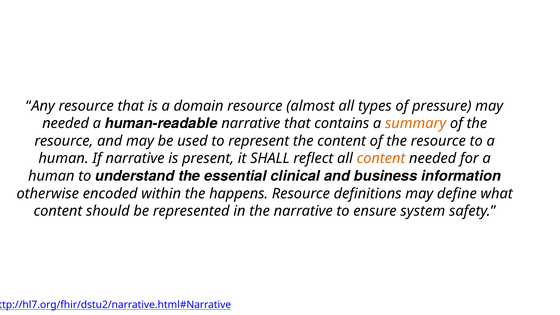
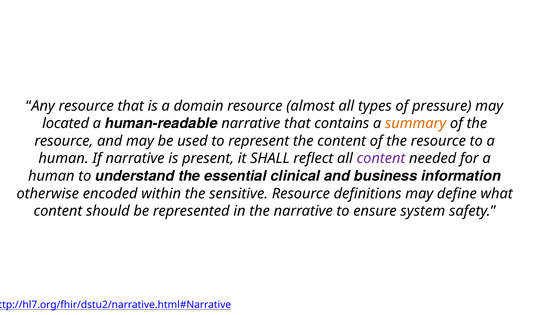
needed: needed -> located (66, 124)
content colour: orange -> purple (381, 159)
happens: happens -> sensitive (239, 194)
